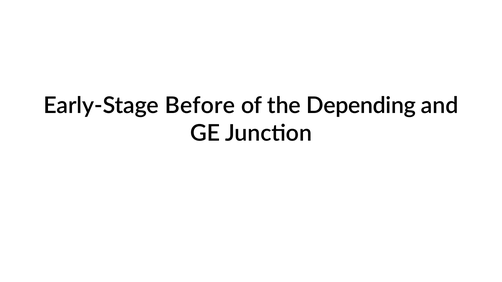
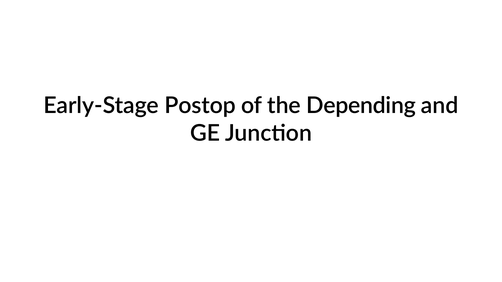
Before: Before -> Postop (200, 106)
